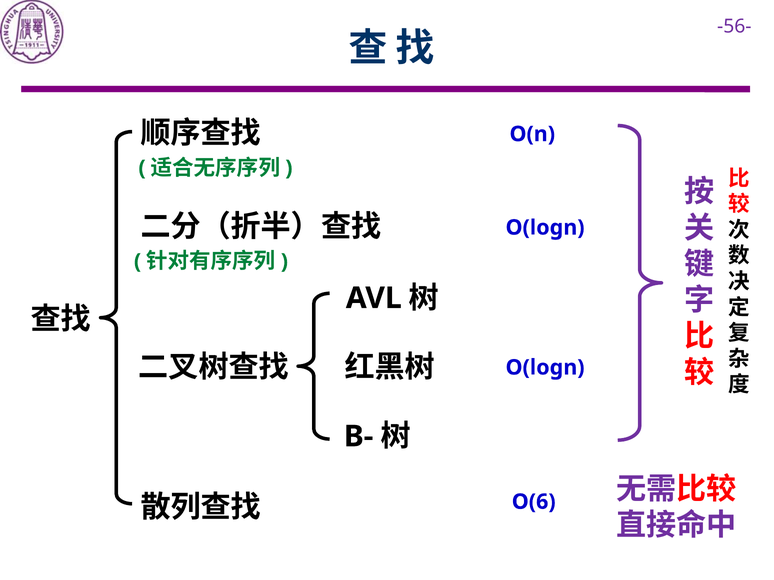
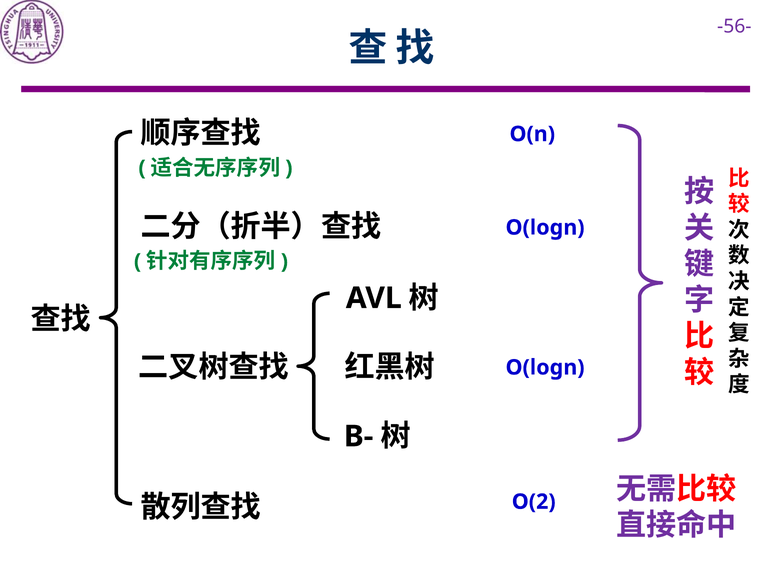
O(6: O(6 -> O(2 (534, 502)
